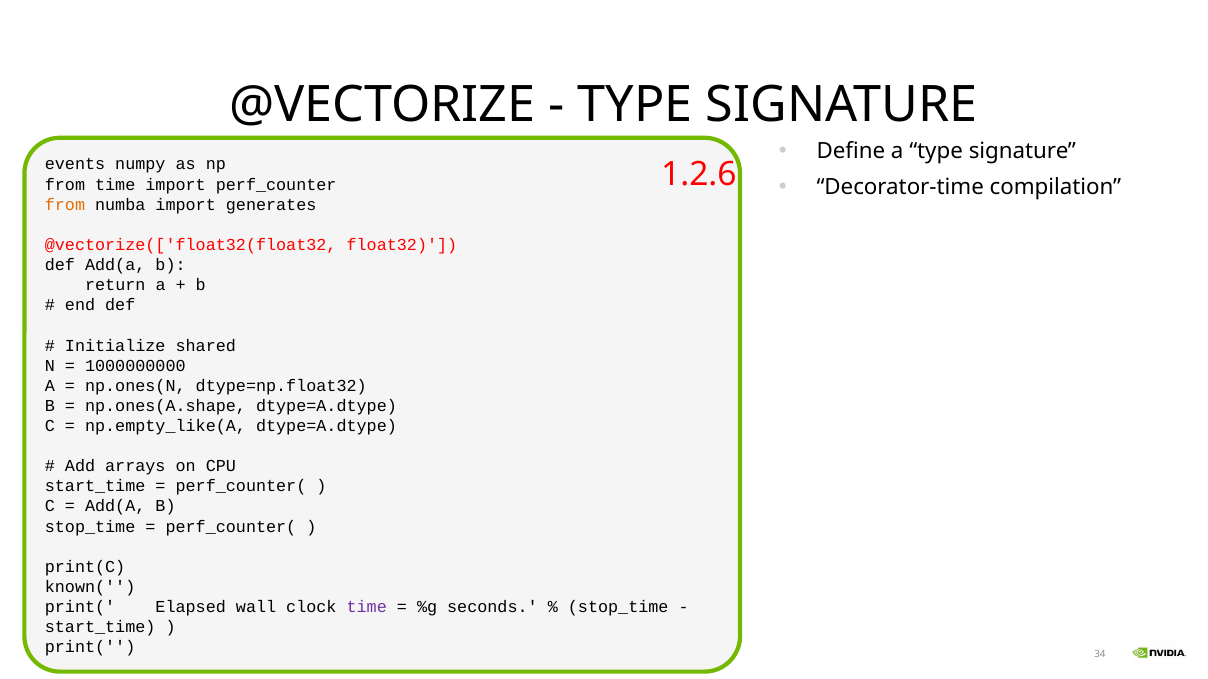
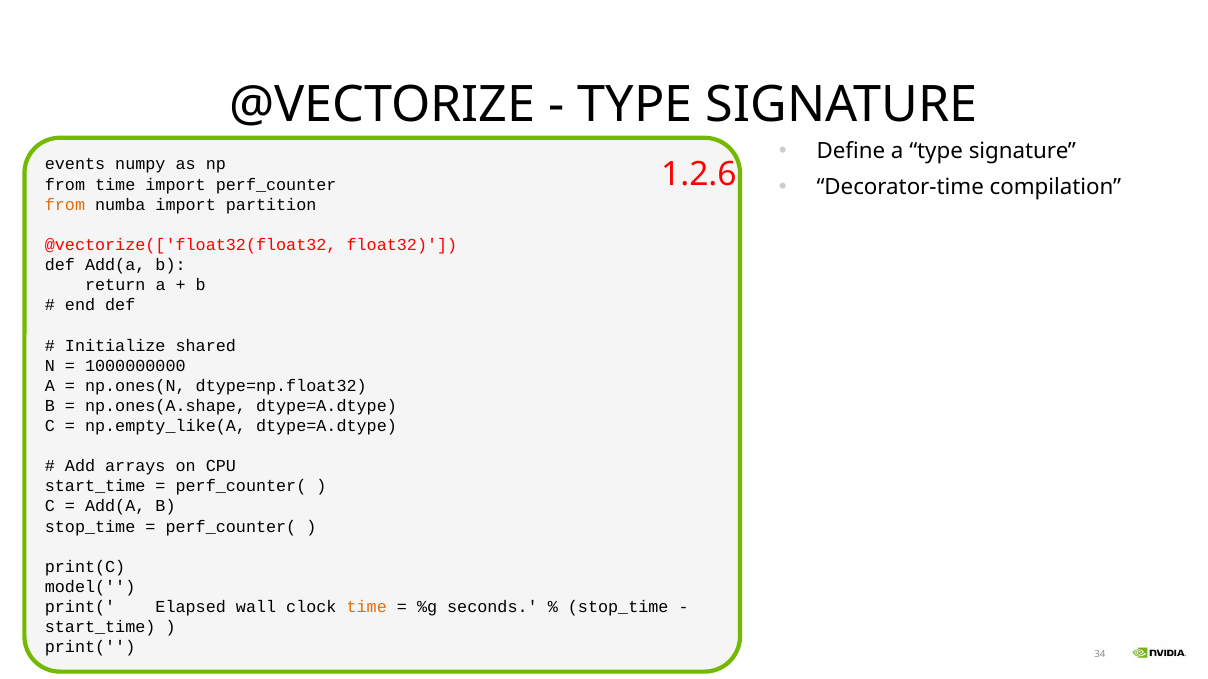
generates: generates -> partition (271, 205)
known(: known( -> model( (90, 587)
time colour: purple -> orange (367, 607)
